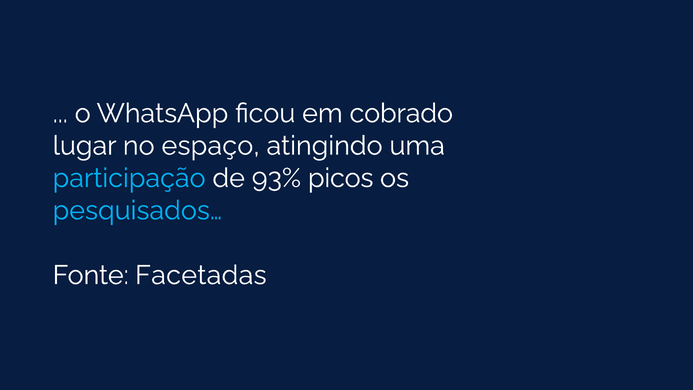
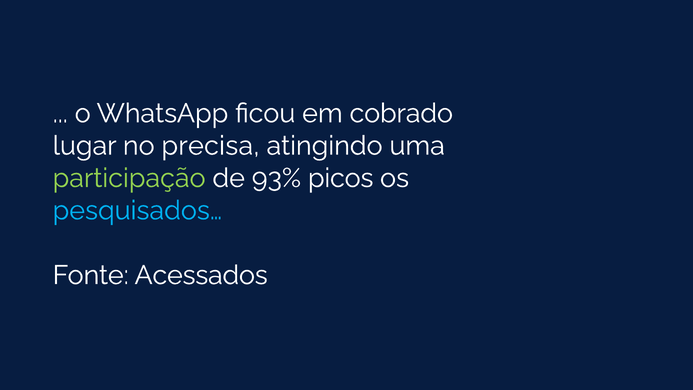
espaço: espaço -> precisa (210, 146)
participação colour: light blue -> light green (129, 178)
Facetadas: Facetadas -> Acessados (201, 275)
